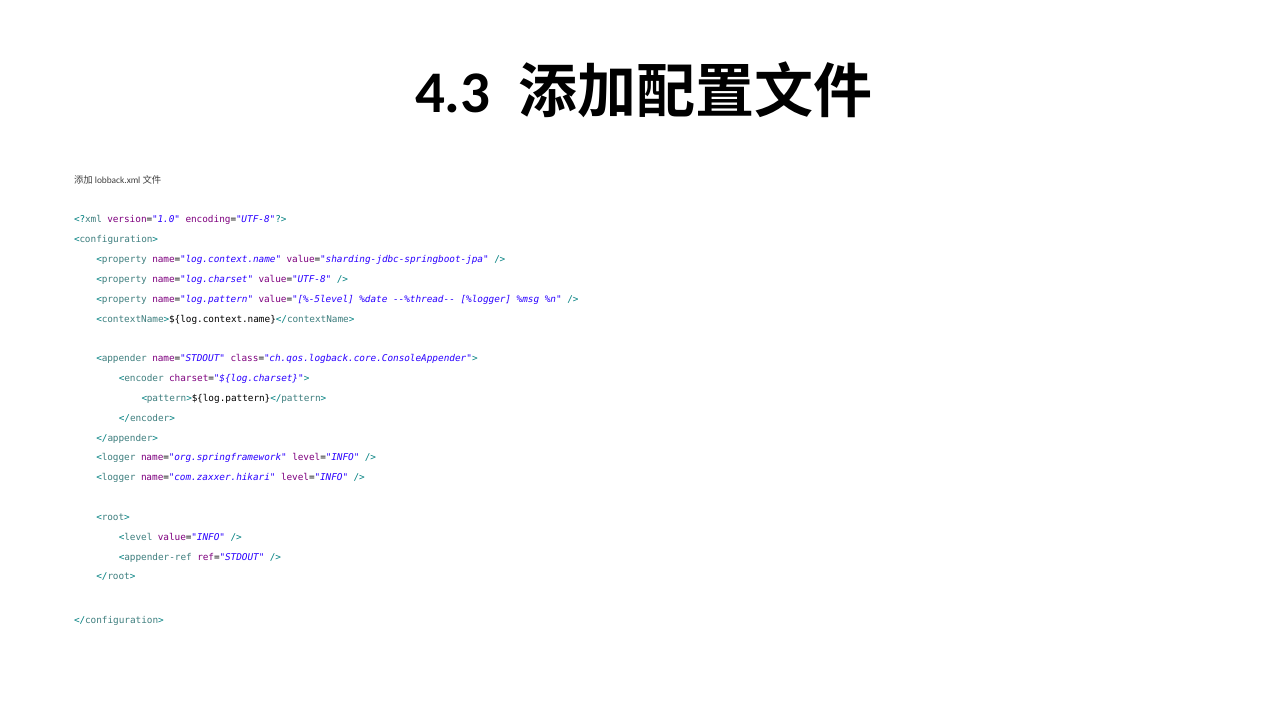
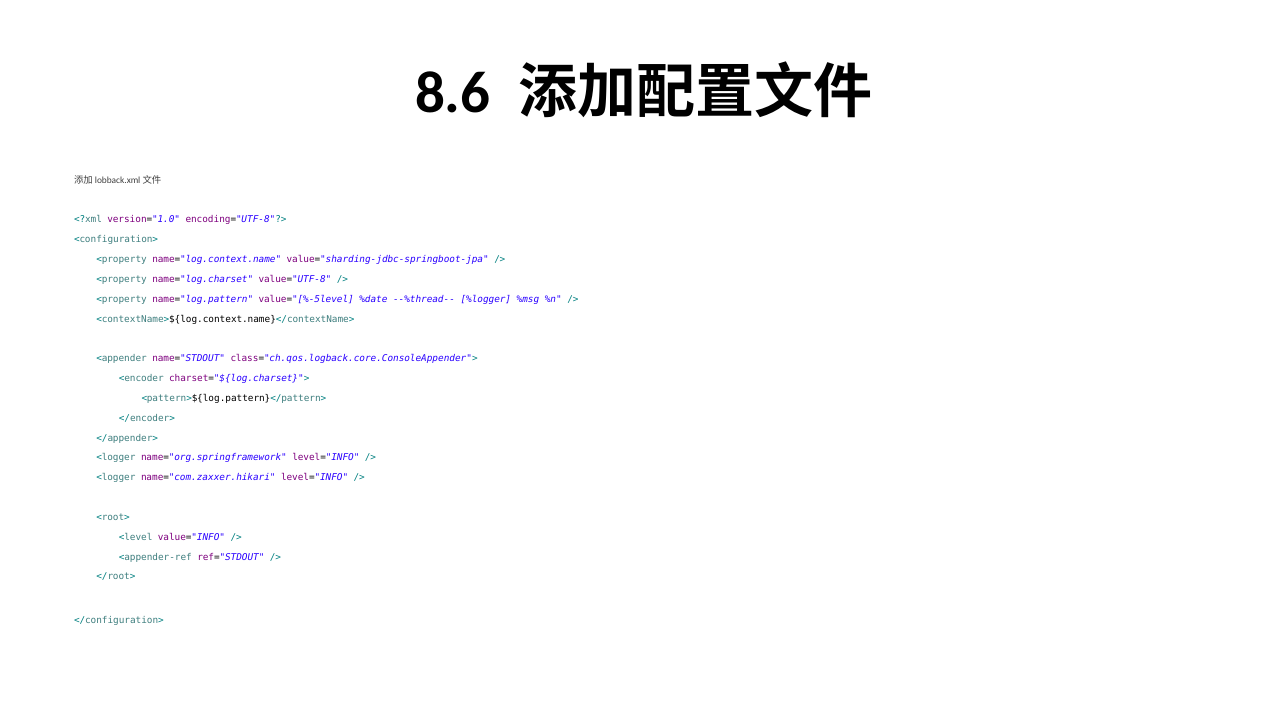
4.3: 4.3 -> 8.6 (453, 94)
